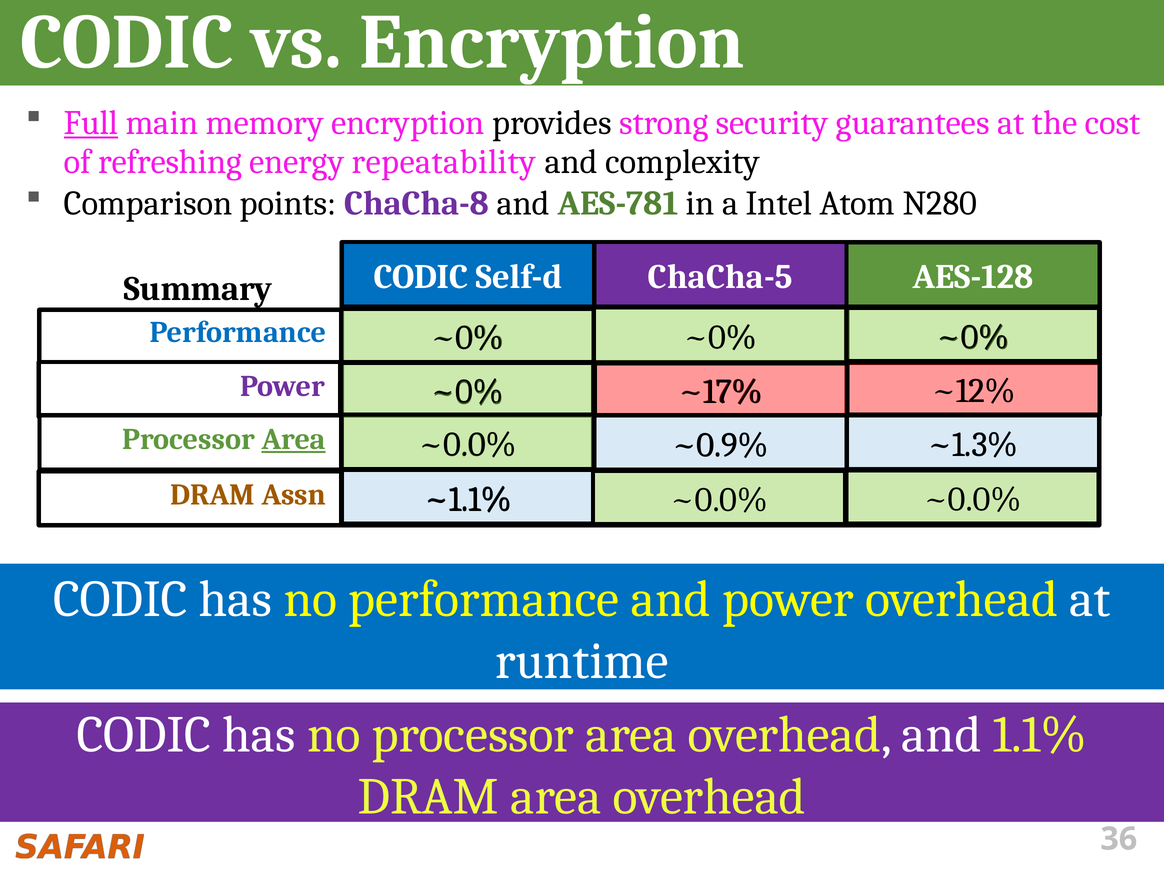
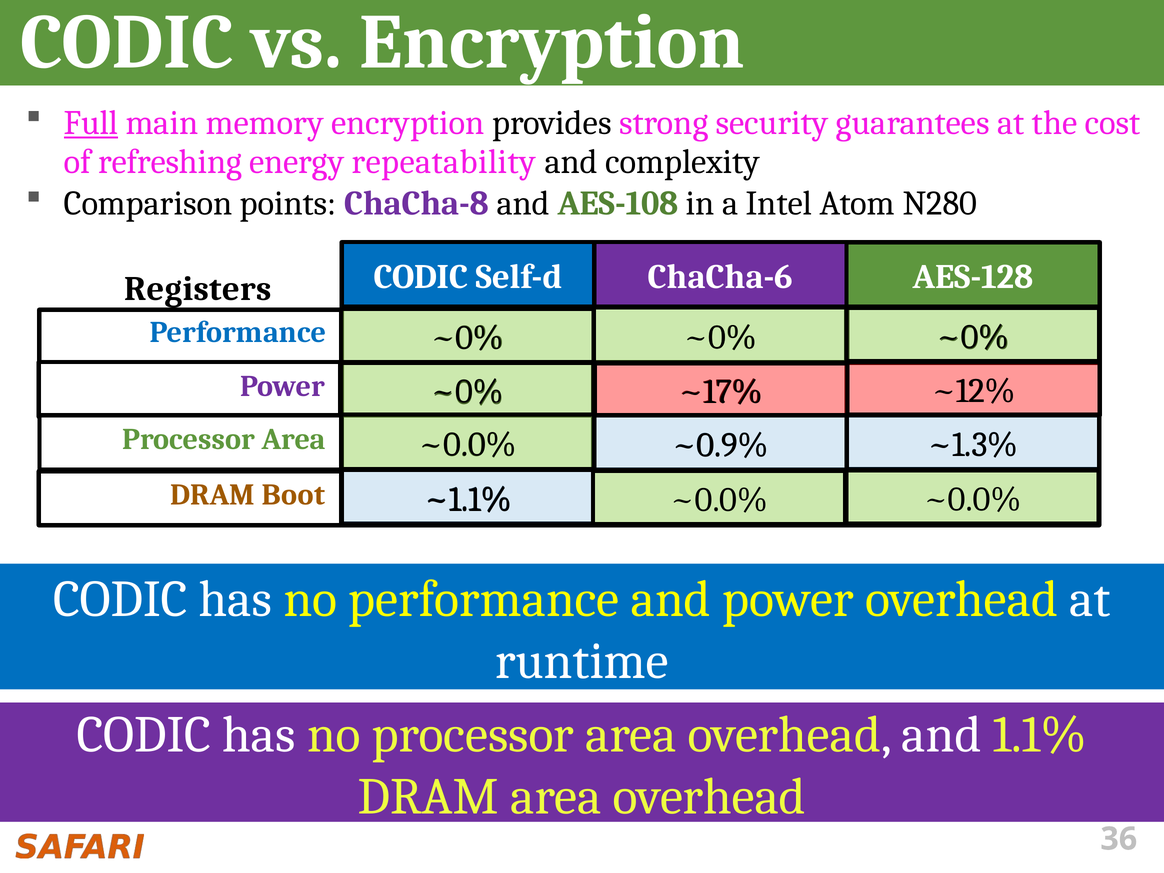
AES-781: AES-781 -> AES-108 (618, 203)
ChaCha-5: ChaCha-5 -> ChaCha-6 (720, 277)
Summary: Summary -> Registers (198, 289)
Area underline: present -> none (294, 439)
Assn: Assn -> Boot (294, 495)
